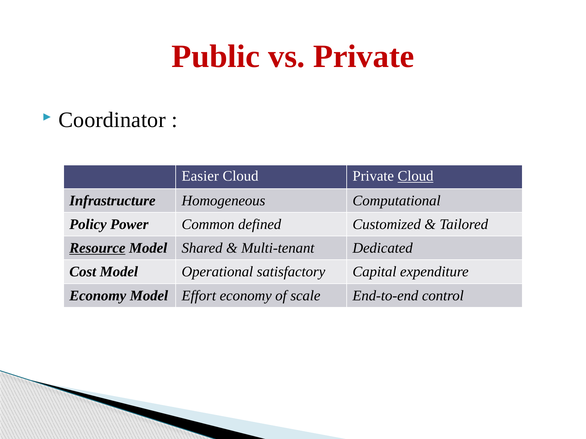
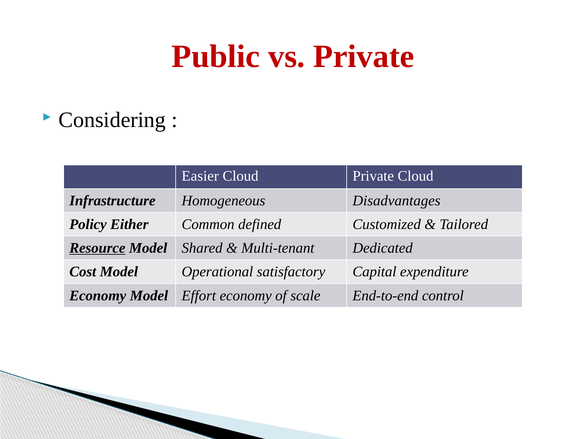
Coordinator: Coordinator -> Considering (112, 120)
Cloud underline: present -> none (416, 176)
Computational: Computational -> Disadvantages (397, 201)
Power: Power -> Either (129, 225)
